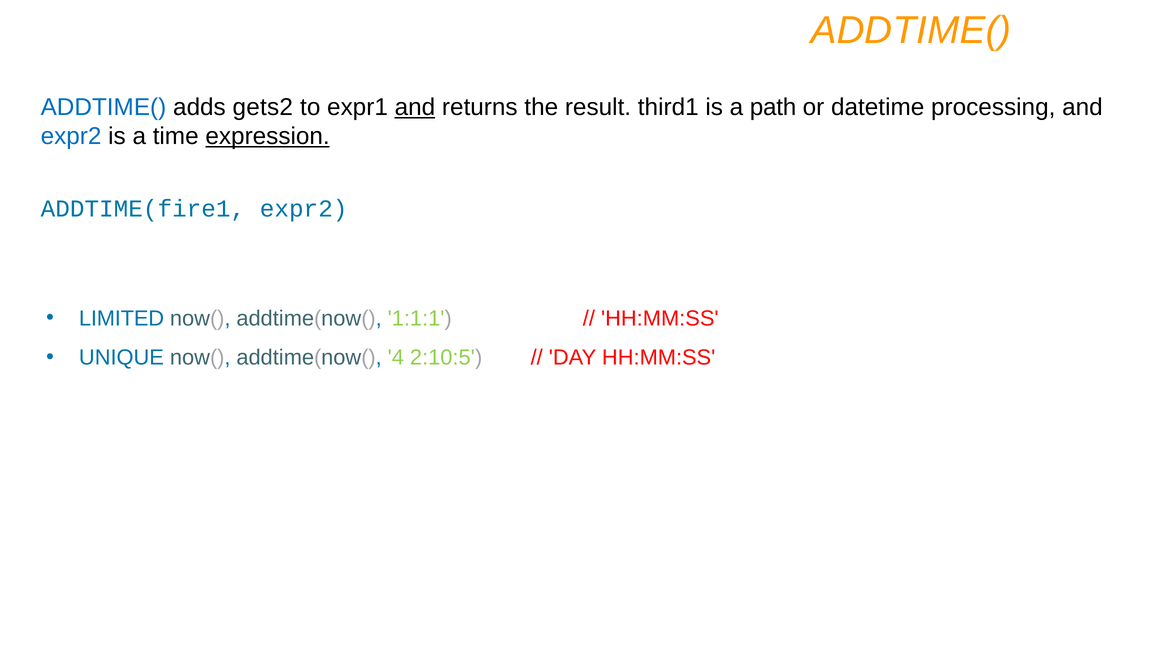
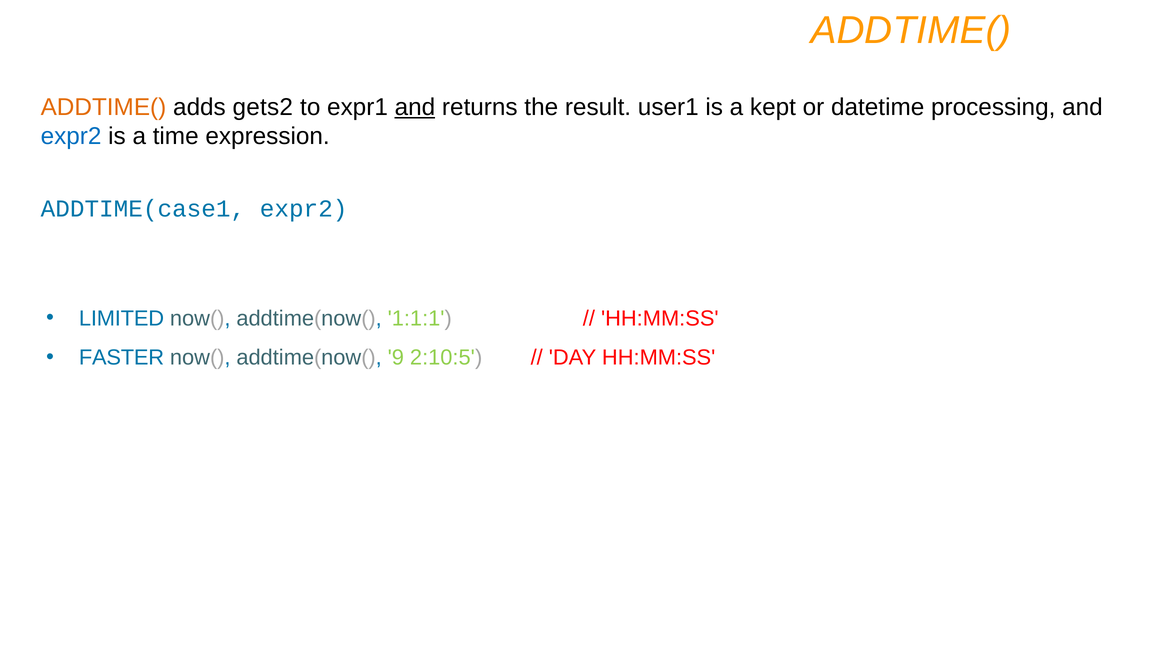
ADDTIME( colour: blue -> orange (103, 107)
third1: third1 -> user1 (668, 107)
path: path -> kept (773, 107)
expression underline: present -> none (268, 136)
ADDTIME(fire1: ADDTIME(fire1 -> ADDTIME(case1 (143, 209)
UNIQUE: UNIQUE -> FASTER (122, 358)
4: 4 -> 9 (396, 358)
